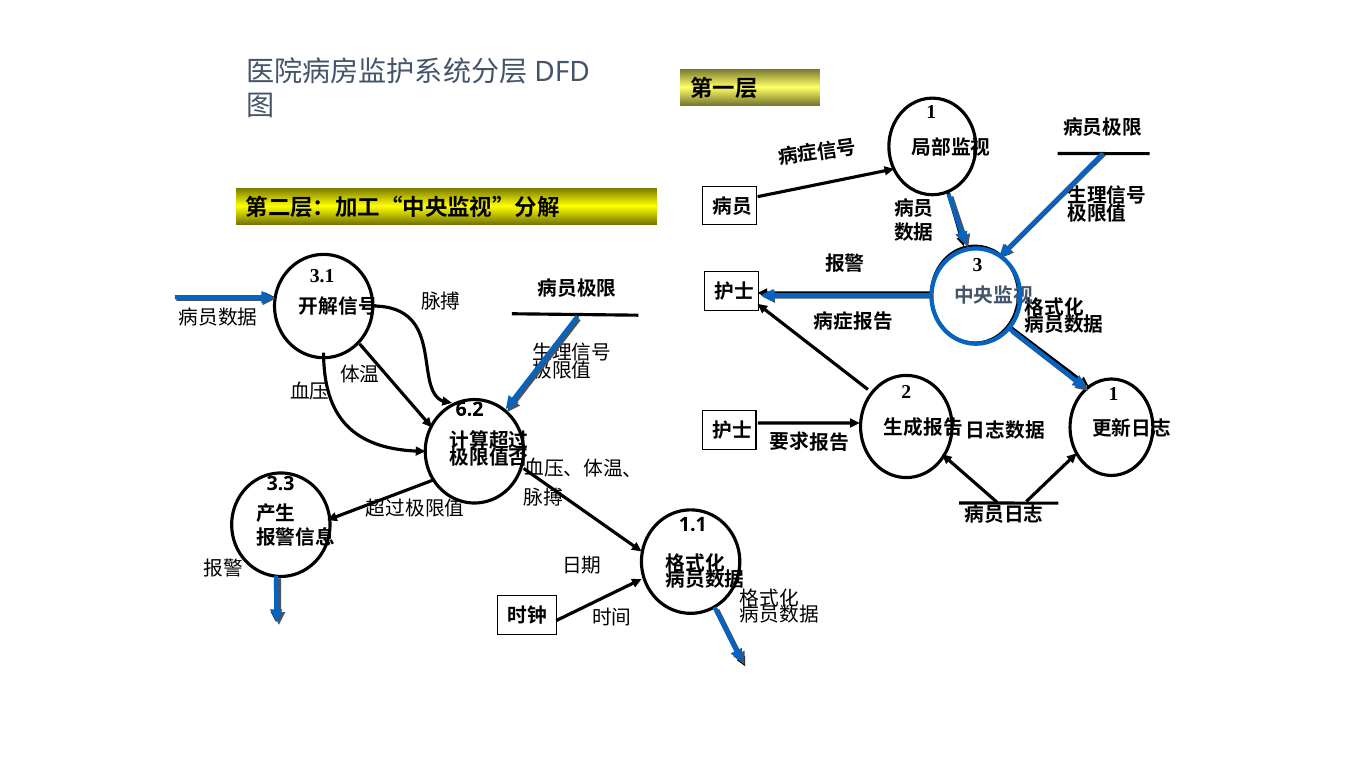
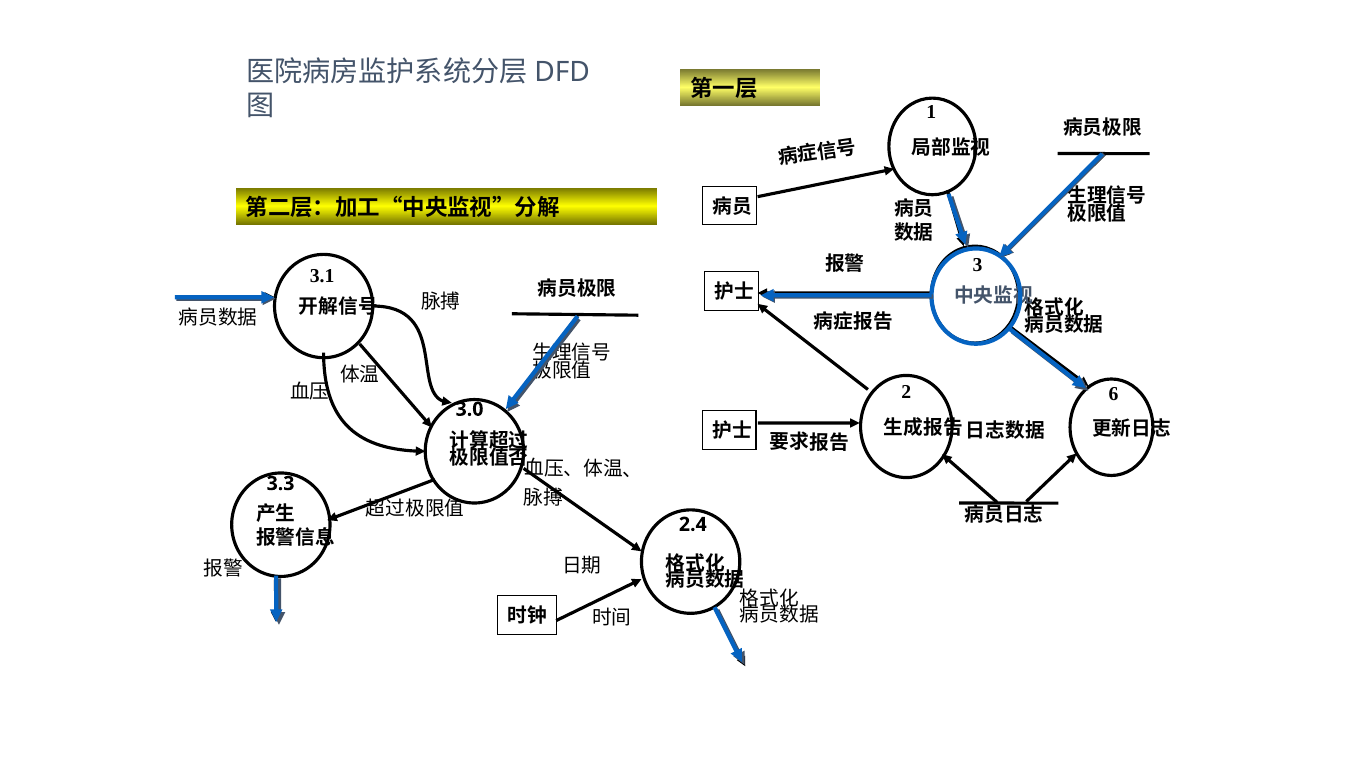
2 1: 1 -> 6 (1114, 394)
6.2: 6.2 -> 3.0 (470, 409)
1.1: 1.1 -> 2.4 (693, 524)
